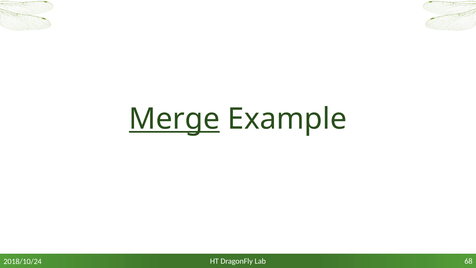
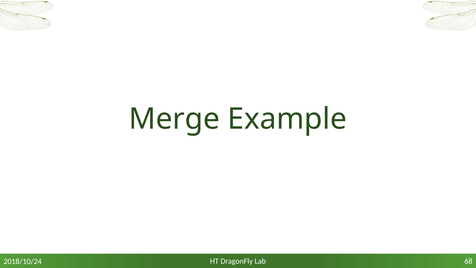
Merge underline: present -> none (174, 119)
